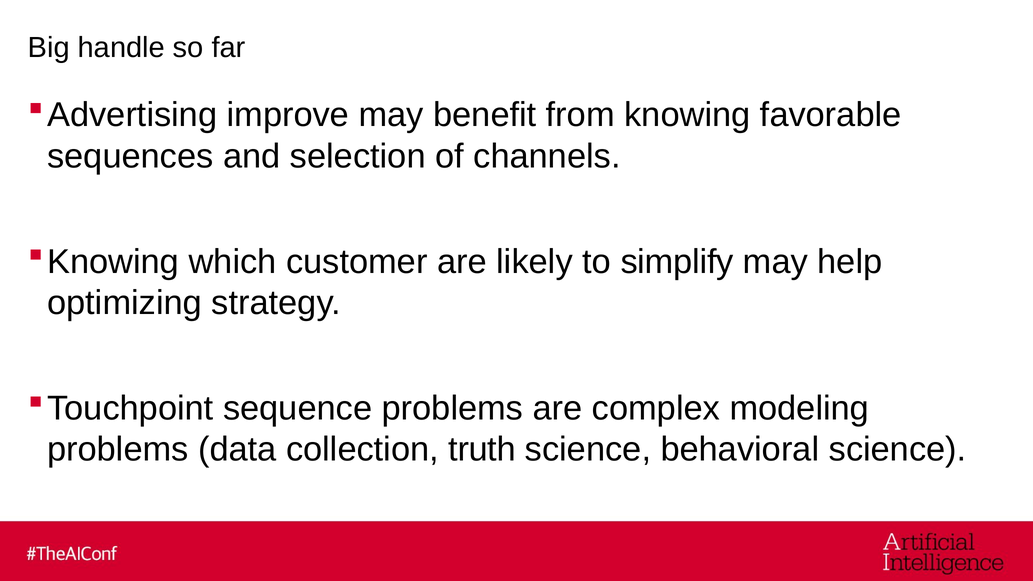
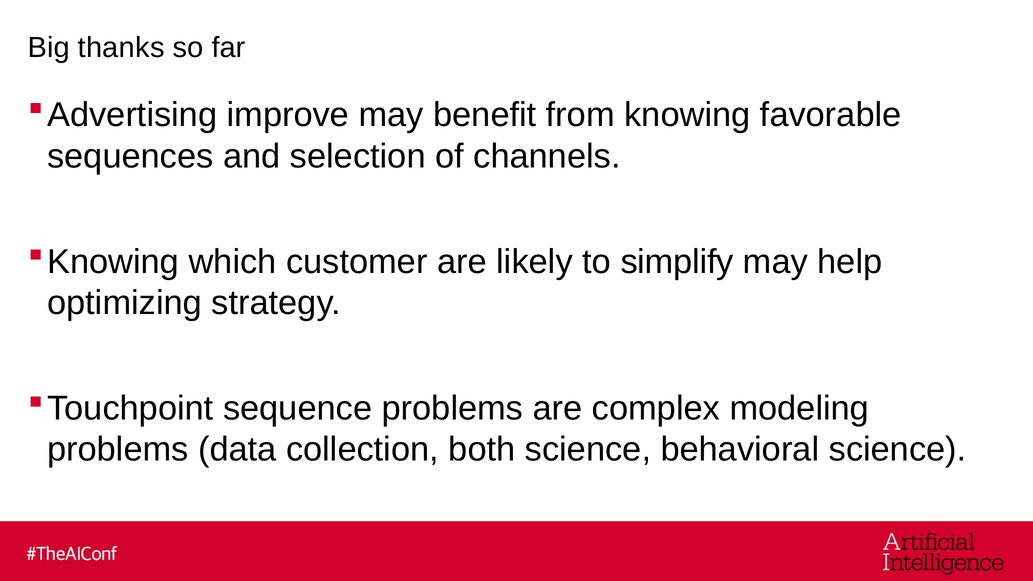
handle: handle -> thanks (121, 47)
truth: truth -> both (482, 450)
